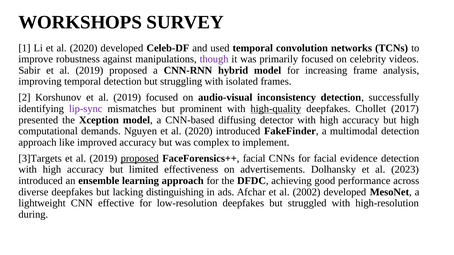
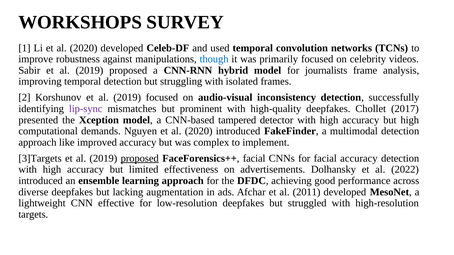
though colour: purple -> blue (214, 59)
increasing: increasing -> journalists (326, 70)
high-quality underline: present -> none (276, 109)
diffusing: diffusing -> tampered (237, 120)
facial evidence: evidence -> accuracy (359, 159)
2023: 2023 -> 2022 (405, 170)
distinguishing: distinguishing -> augmentation (175, 192)
2002: 2002 -> 2011 (307, 192)
during: during -> targets (33, 215)
